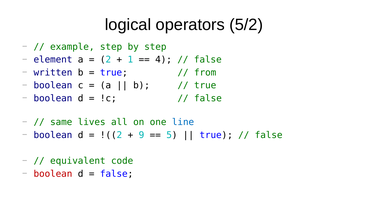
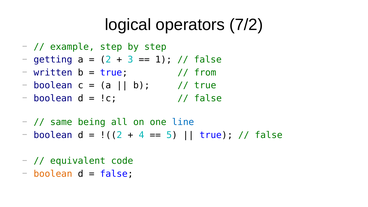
5/2: 5/2 -> 7/2 (246, 25)
element: element -> getting (53, 60)
1: 1 -> 3 (130, 60)
4: 4 -> 1 (164, 60)
lives: lives -> being (92, 122)
9: 9 -> 4 (141, 135)
boolean colour: red -> orange (53, 174)
